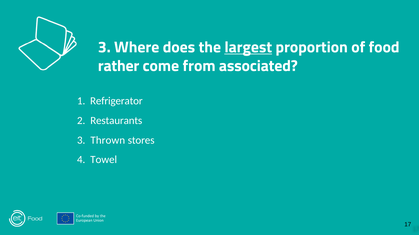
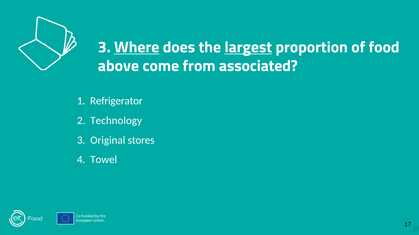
Where underline: none -> present (137, 47)
rather: rather -> above (118, 66)
Restaurants: Restaurants -> Technology (116, 121)
Thrown: Thrown -> Original (108, 141)
